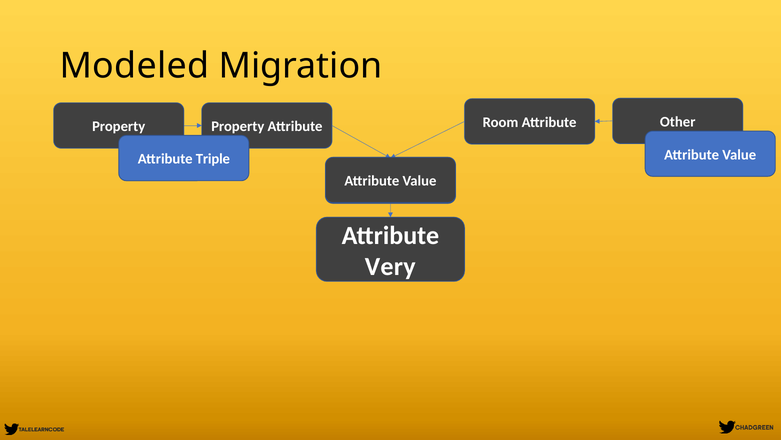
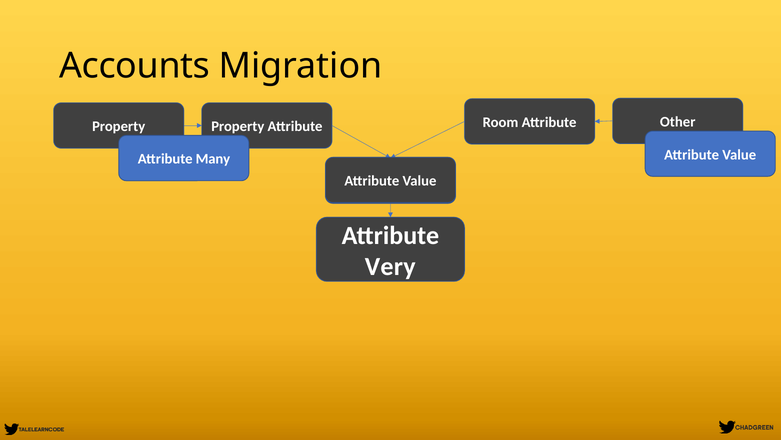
Modeled: Modeled -> Accounts (135, 66)
Triple: Triple -> Many (213, 159)
